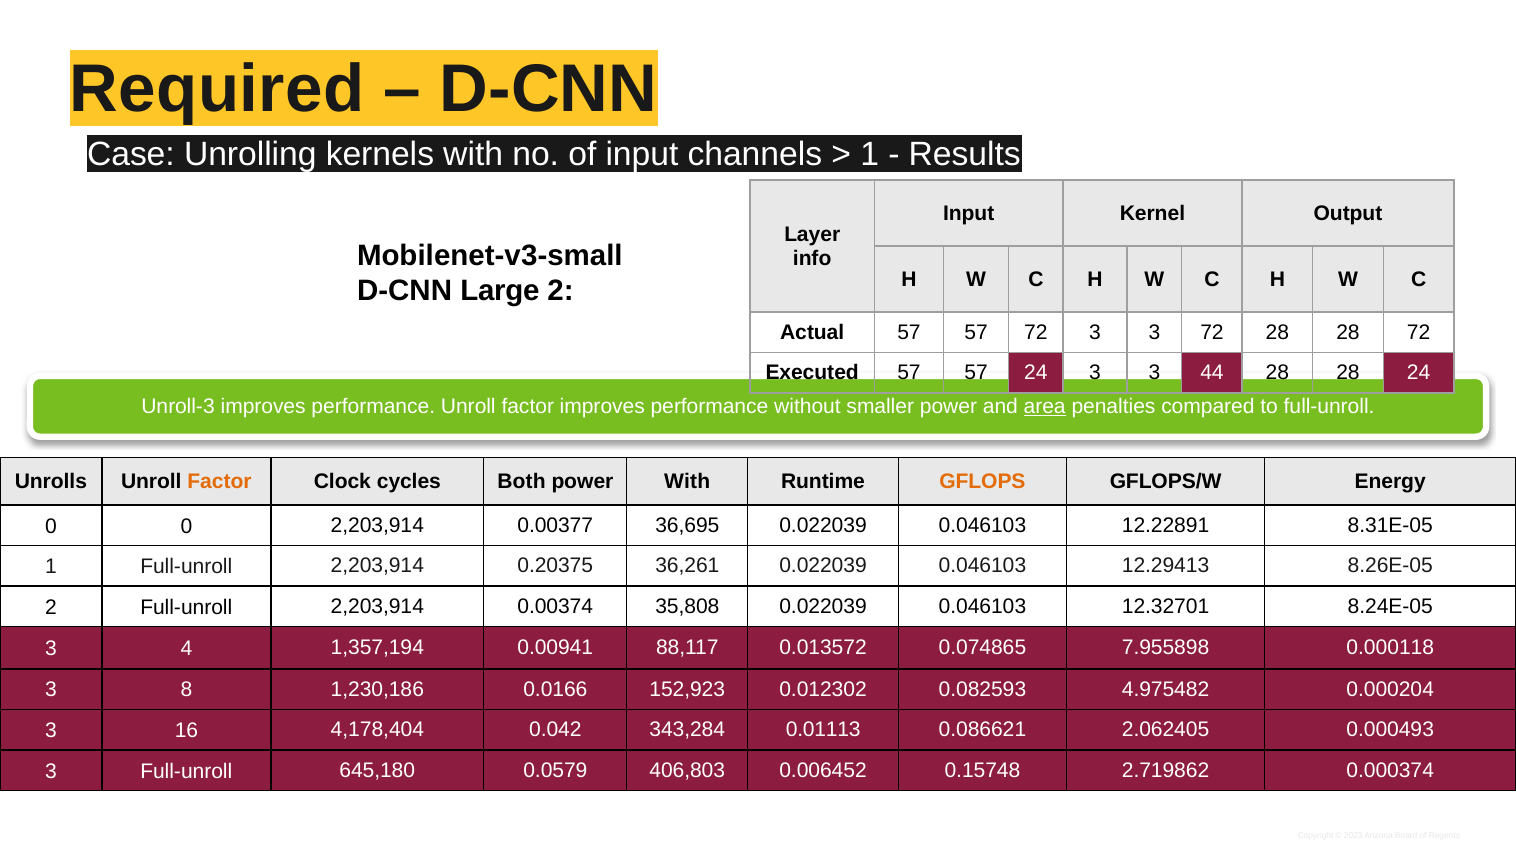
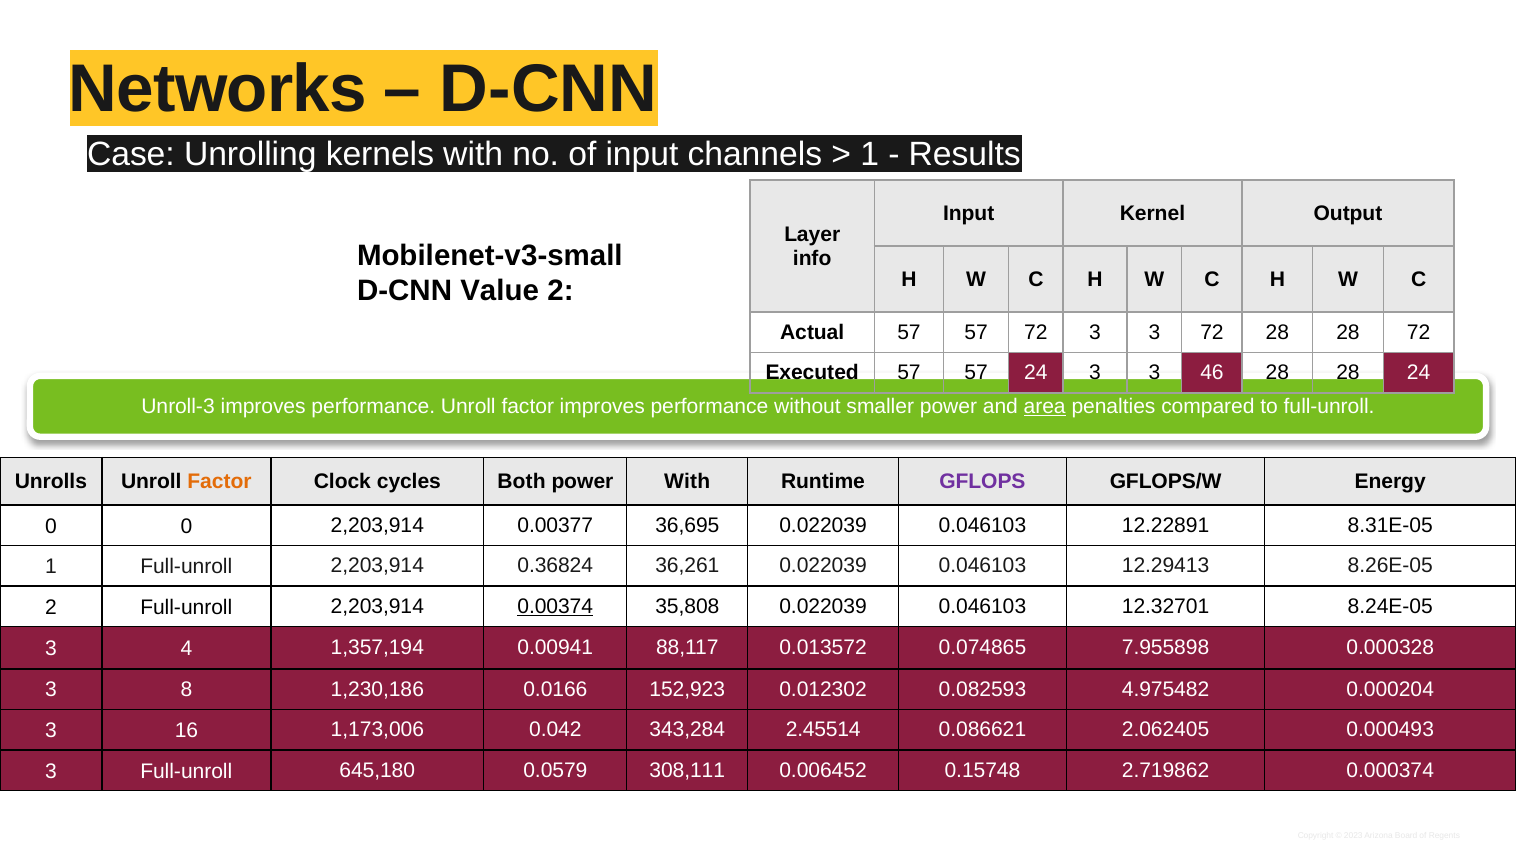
Required: Required -> Networks (218, 89)
Large: Large -> Value (500, 291)
44: 44 -> 46 (1212, 373)
GFLOPS colour: orange -> purple (982, 481)
0.20375: 0.20375 -> 0.36824 (555, 566)
0.00374 underline: none -> present (555, 606)
0.000118: 0.000118 -> 0.000328 (1390, 648)
4,178,404: 4,178,404 -> 1,173,006 (377, 730)
0.01113: 0.01113 -> 2.45514 (823, 730)
406,803: 406,803 -> 308,111 (687, 770)
